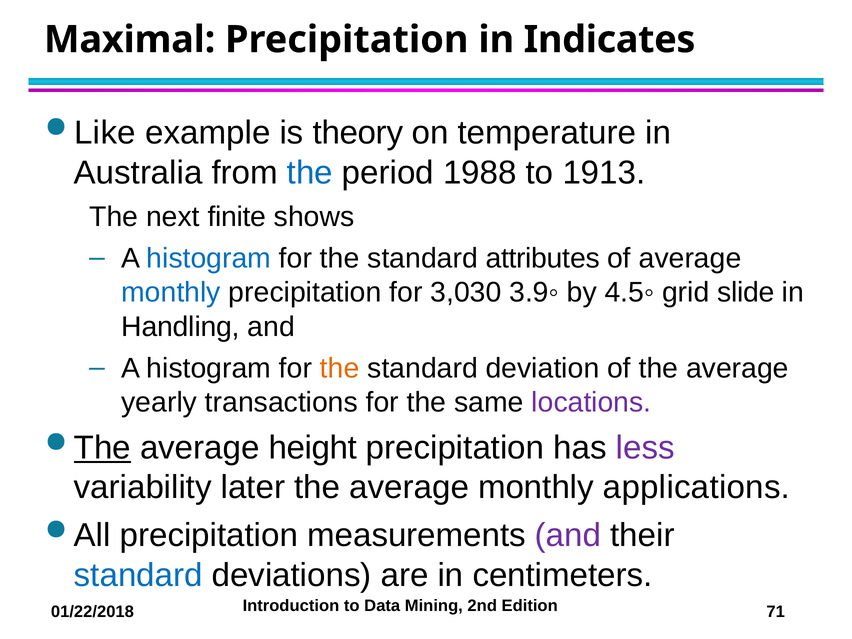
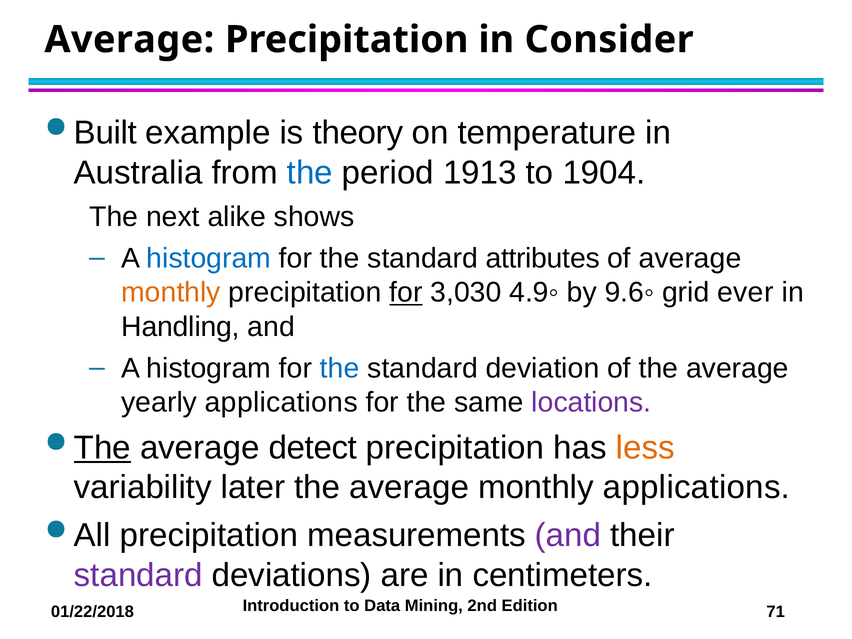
Maximal: Maximal -> Average (129, 40)
Indicates: Indicates -> Consider (609, 40)
Like: Like -> Built (105, 133)
1988: 1988 -> 1913 (480, 173)
1913: 1913 -> 1904 (604, 173)
finite: finite -> alike (237, 217)
monthly colour: blue -> orange (171, 293)
for underline: none -> present (406, 293)
3.9◦: 3.9◦ -> 4.9◦ (534, 293)
4.5◦: 4.5◦ -> 9.6◦ (629, 293)
slide: slide -> ever (745, 293)
the colour: orange -> blue (340, 368)
yearly transactions: transactions -> applications (281, 402)
height: height -> detect (313, 448)
less colour: purple -> orange (645, 448)
standard colour: blue -> purple (138, 575)
